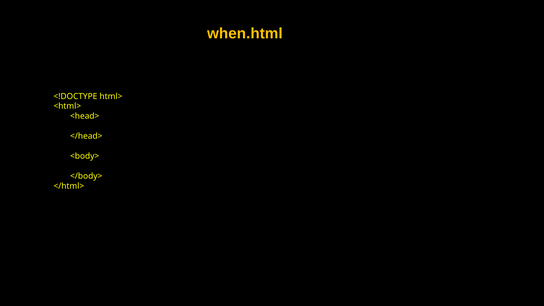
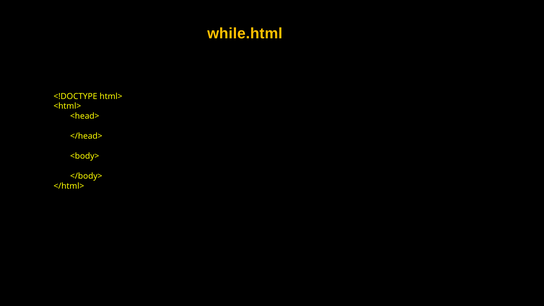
when.html: when.html -> while.html (245, 34)
